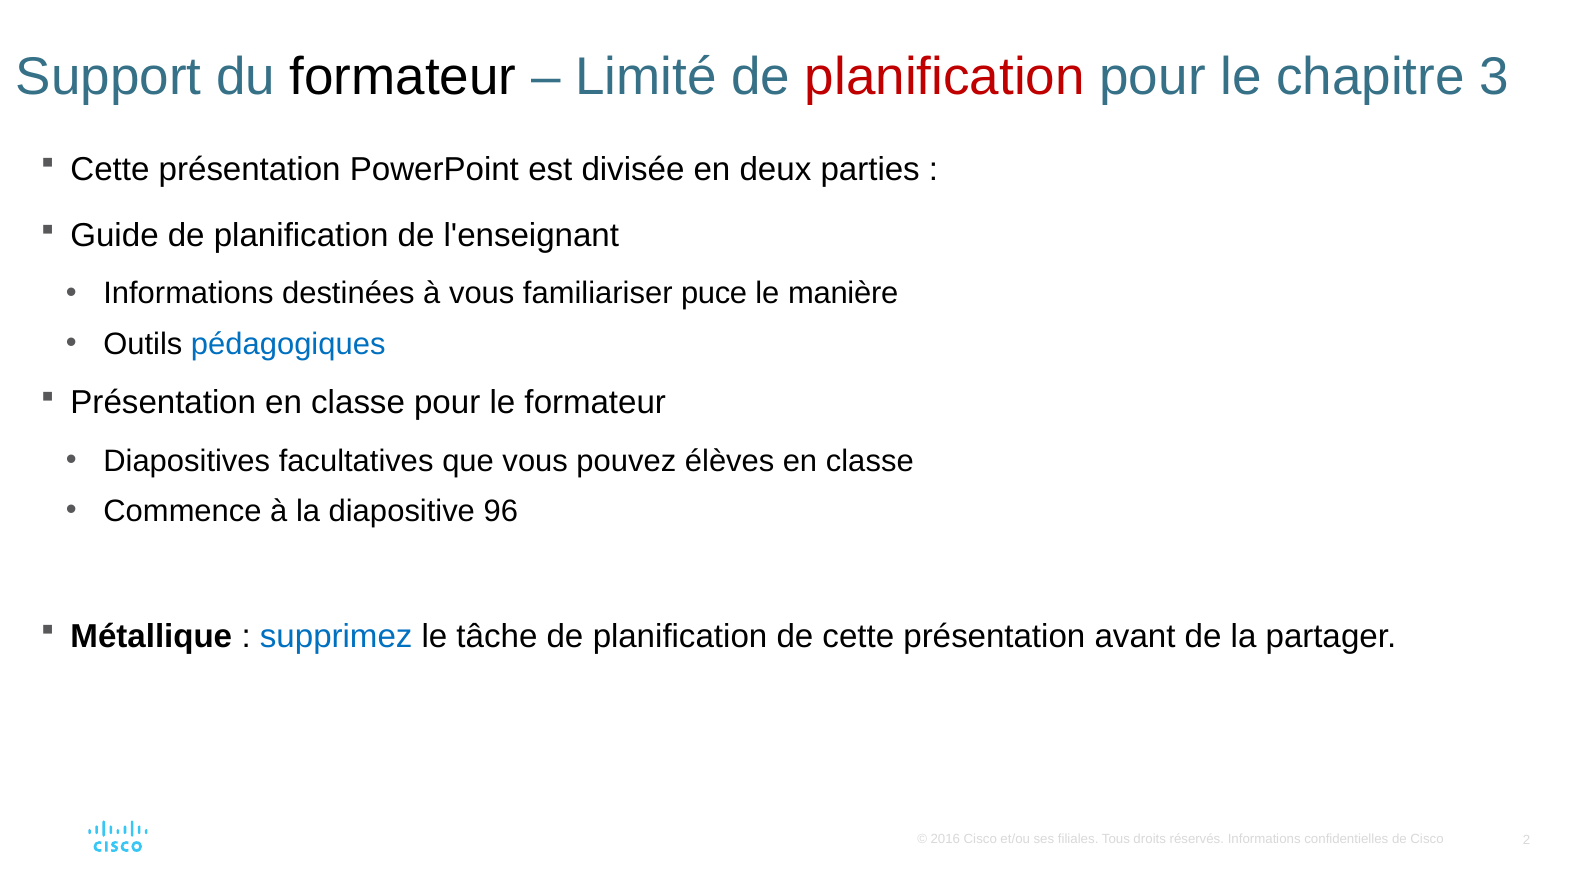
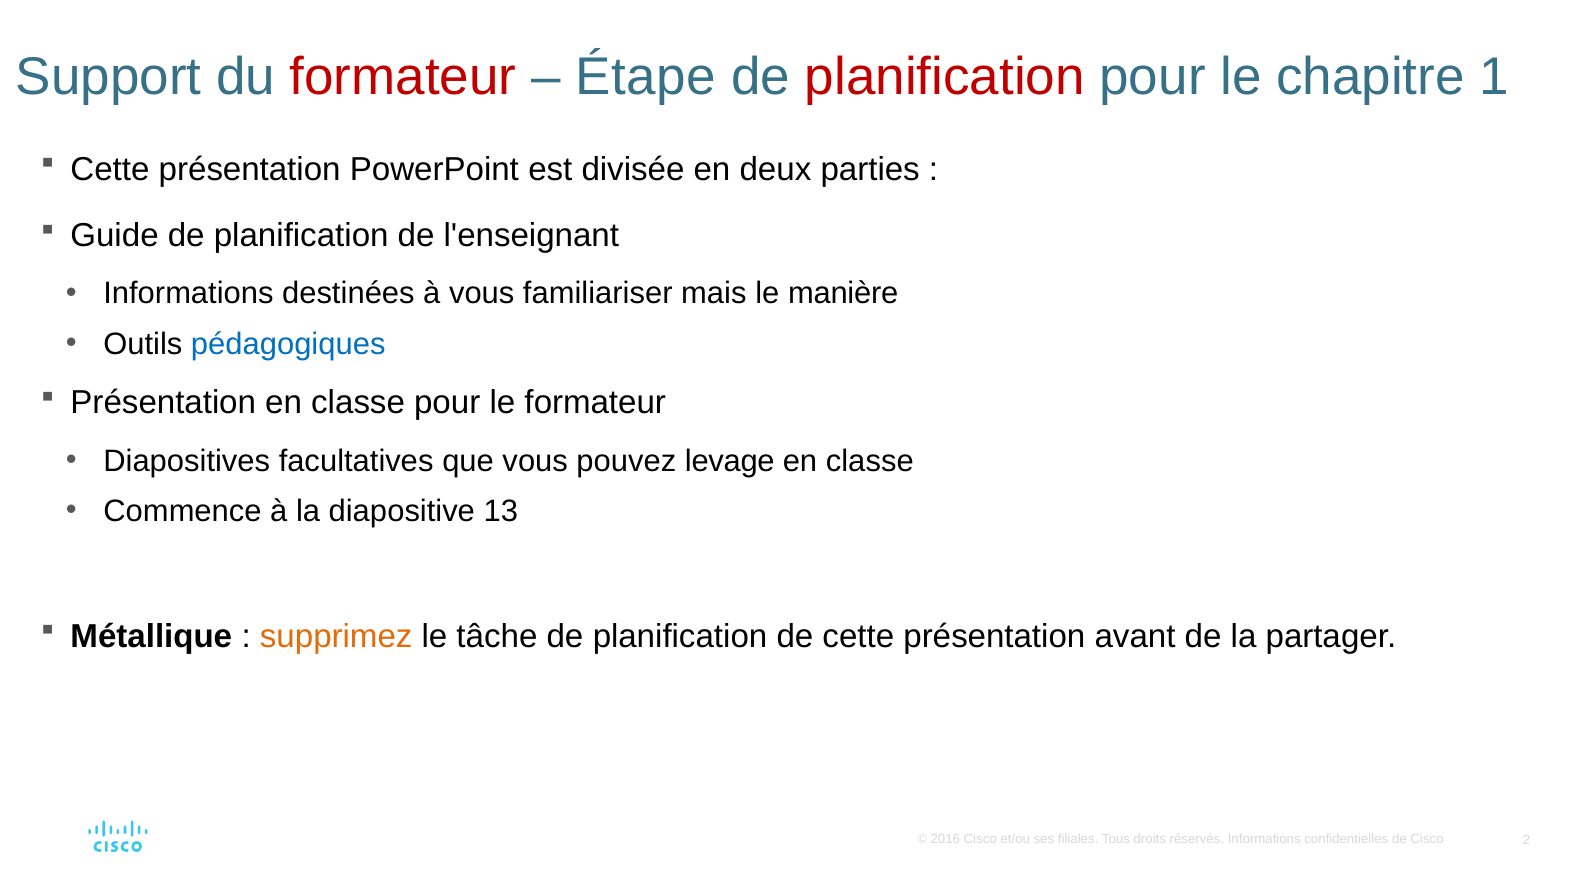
formateur colour: black -> red (403, 77)
Limité: Limité -> Étape (646, 77)
3: 3 -> 1 (1494, 77)
puce: puce -> mais (714, 294)
élèves: élèves -> levage (730, 461)
96: 96 -> 13 (501, 511)
supprimez colour: blue -> orange (336, 636)
